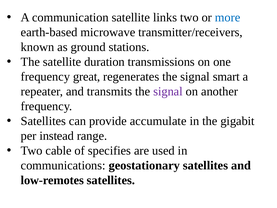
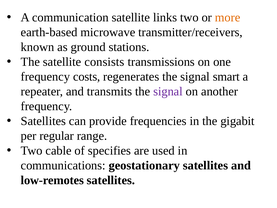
more colour: blue -> orange (228, 17)
duration: duration -> consists (104, 62)
great: great -> costs (87, 77)
accumulate: accumulate -> frequencies (158, 121)
instead: instead -> regular (57, 136)
